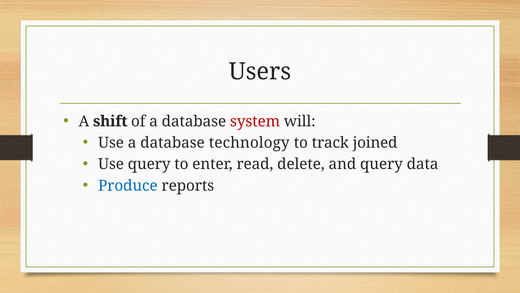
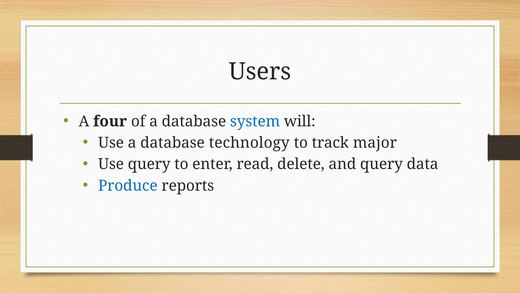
shift: shift -> four (110, 121)
system colour: red -> blue (255, 121)
joined: joined -> major (375, 143)
